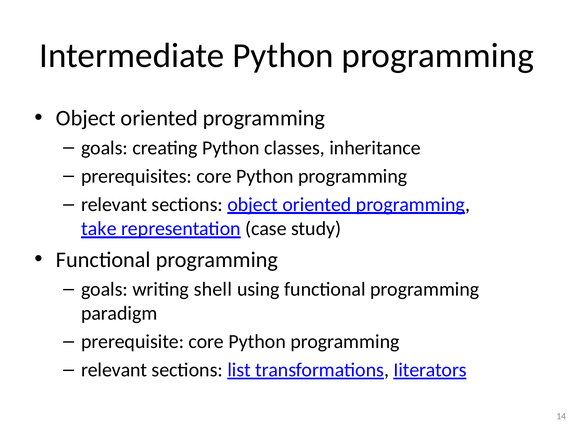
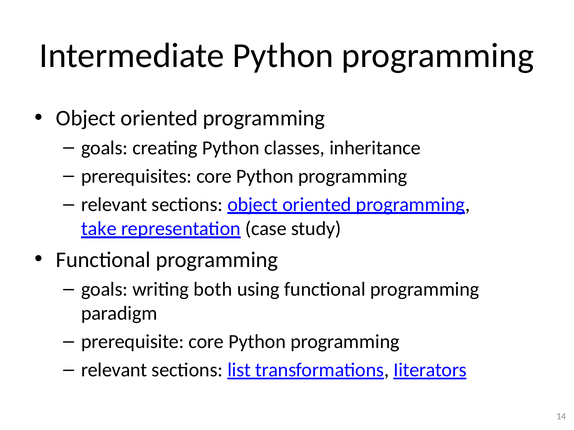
shell: shell -> both (213, 290)
